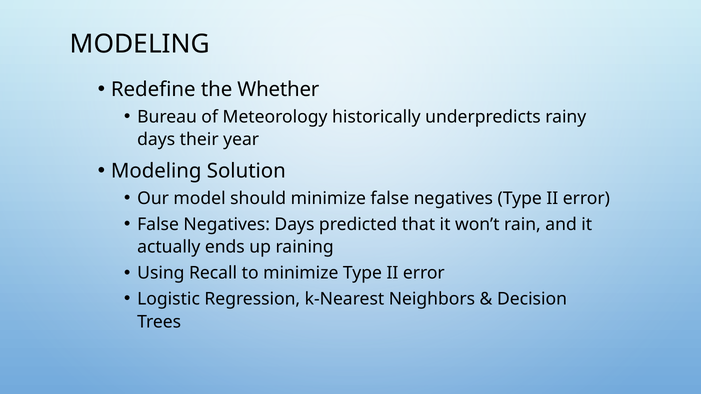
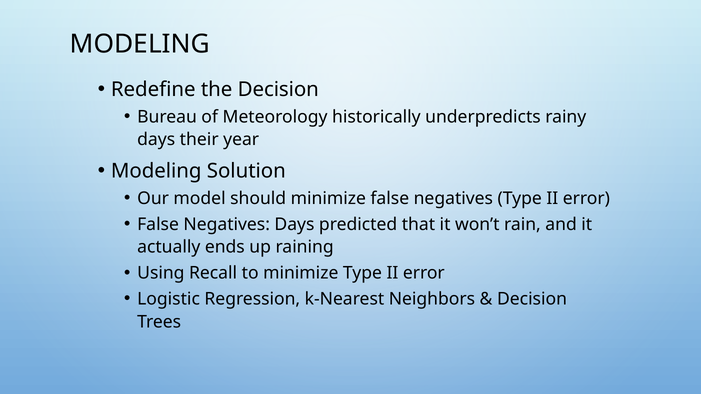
the Whether: Whether -> Decision (278, 89)
